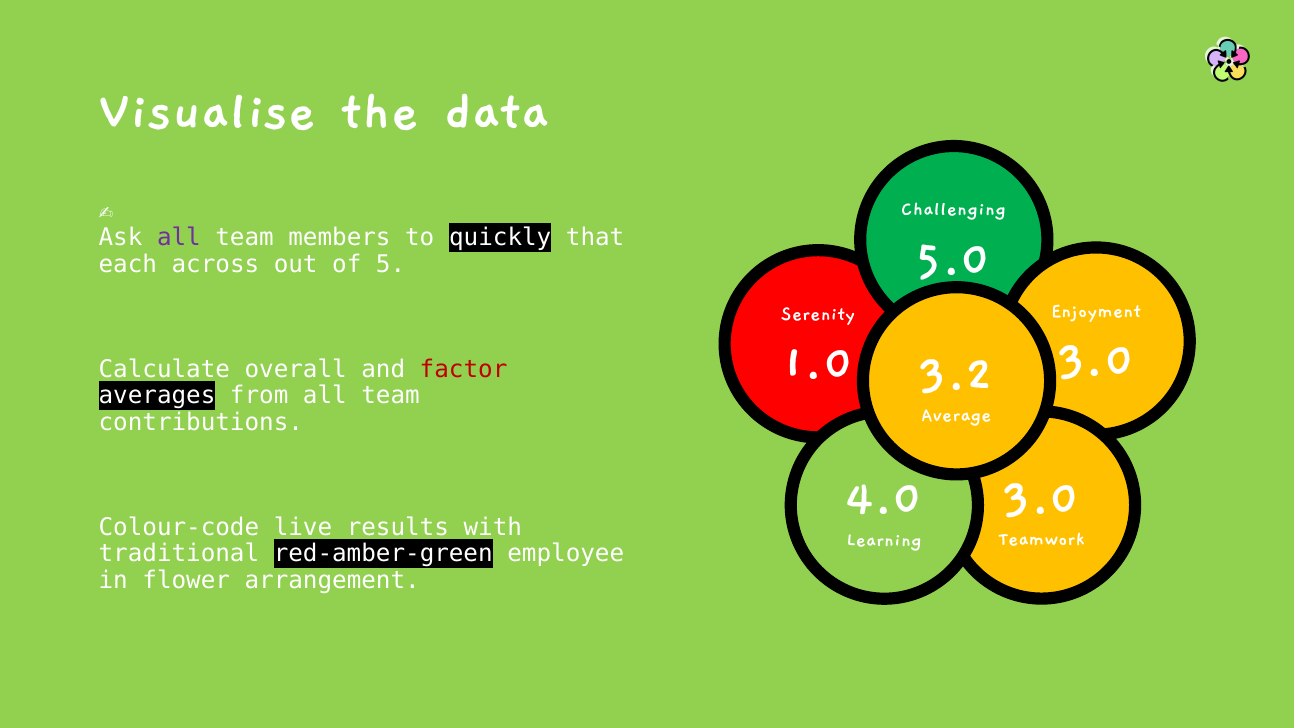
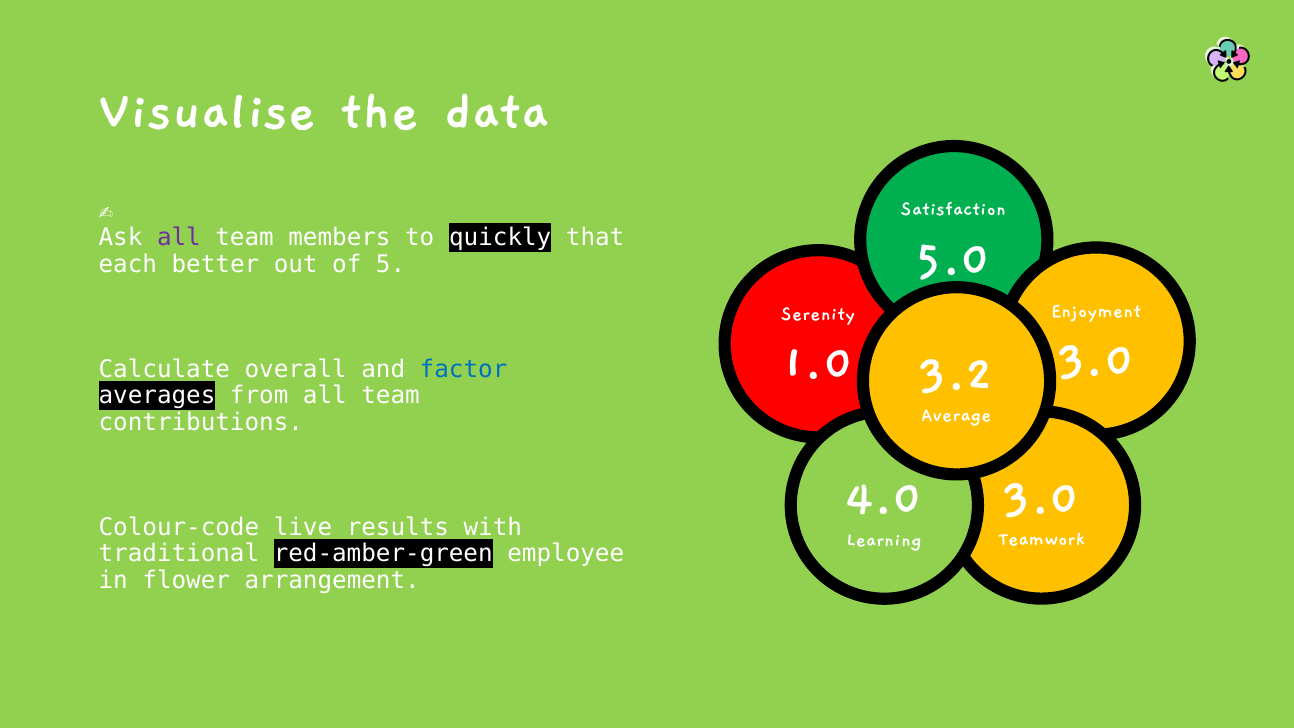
Challenging: Challenging -> Satisfaction (954, 209)
across: across -> better (215, 264)
factor colour: red -> blue (464, 370)
